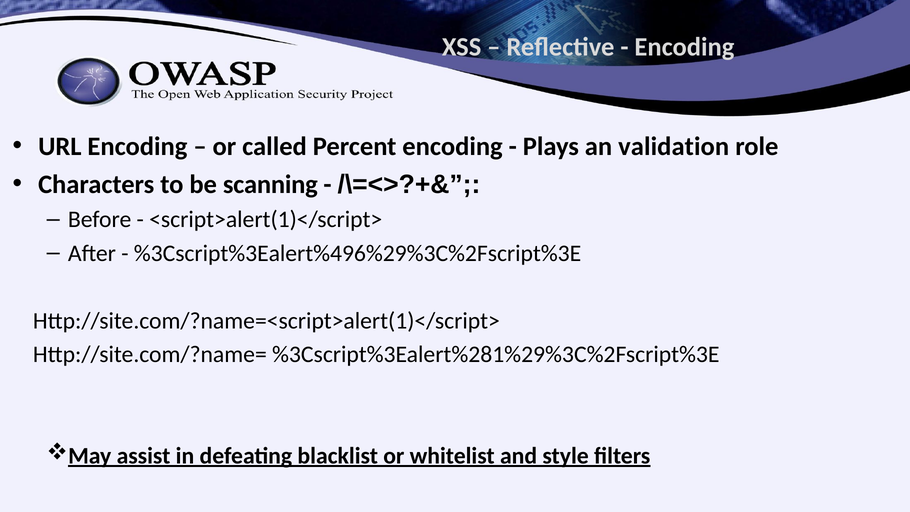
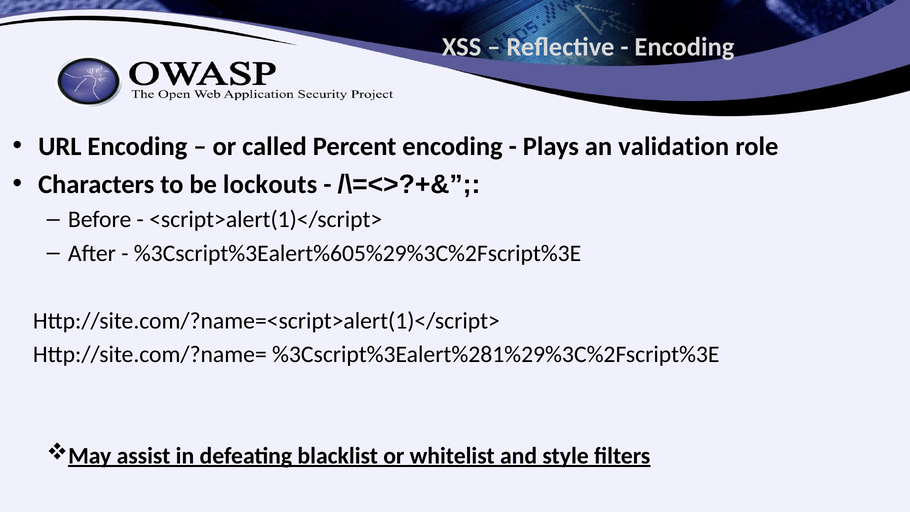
scanning: scanning -> lockouts (270, 184)
%3Cscript%3Ealert%496%29%3C%2Fscript%3E: %3Cscript%3Ealert%496%29%3C%2Fscript%3E -> %3Cscript%3Ealert%605%29%3C%2Fscript%3E (358, 253)
